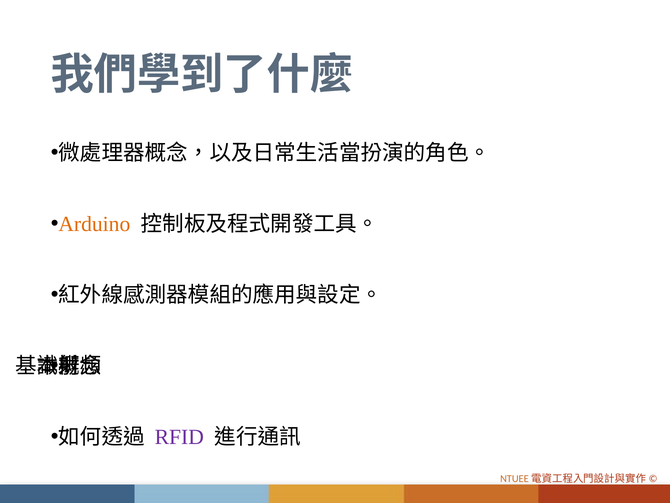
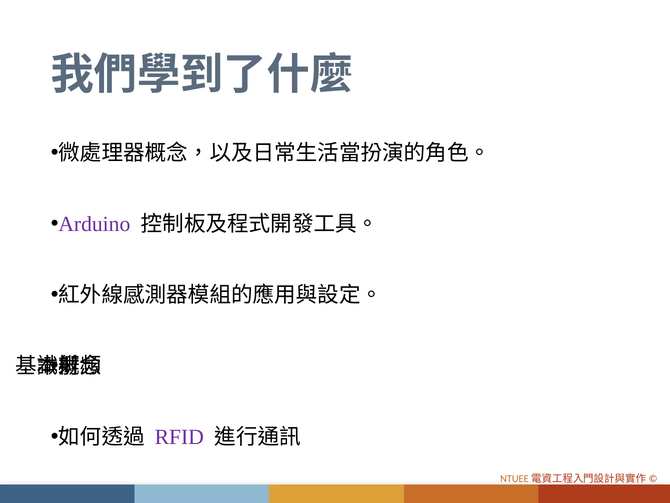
Arduino colour: orange -> purple (94, 224)
